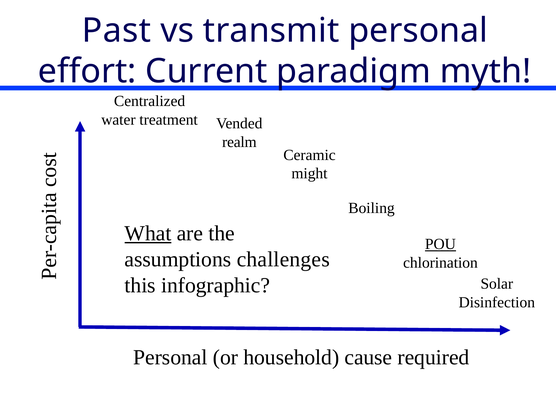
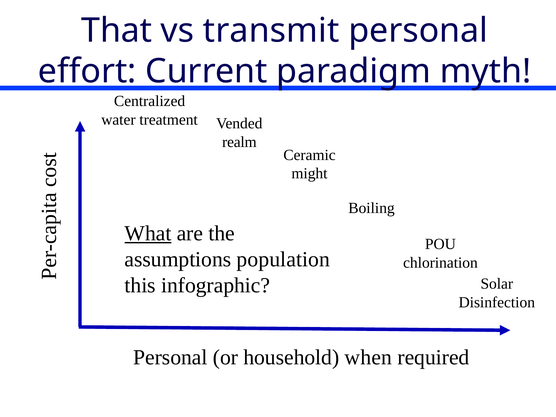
Past: Past -> That (117, 31)
POU underline: present -> none (440, 244)
challenges: challenges -> population (283, 259)
cause: cause -> when (368, 357)
